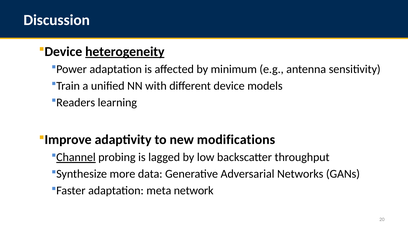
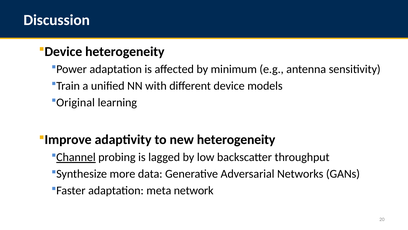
heterogeneity underline: present -> none (125, 51)
Readers: Readers -> Original (76, 102)
new modifications: modifications -> heterogeneity (236, 139)
